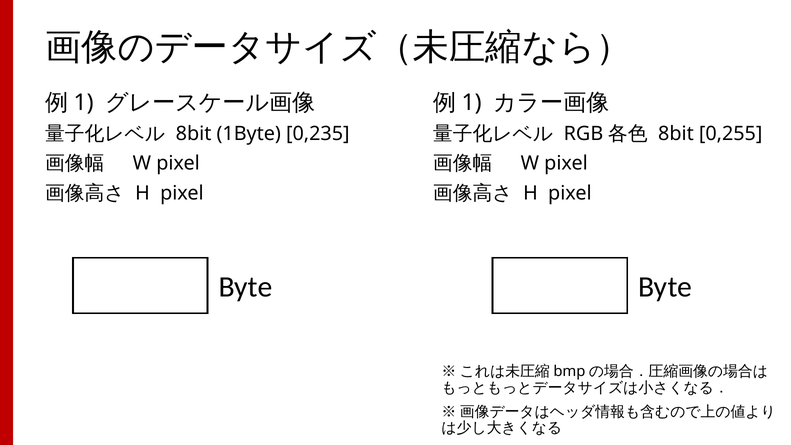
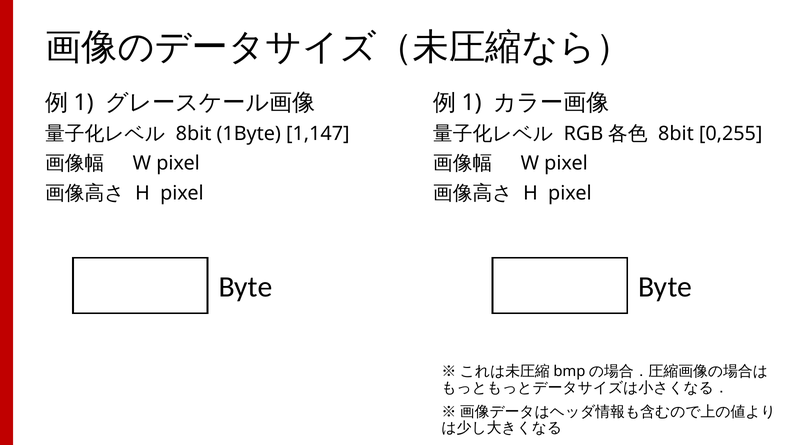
0,235: 0,235 -> 1,147 (318, 134)
